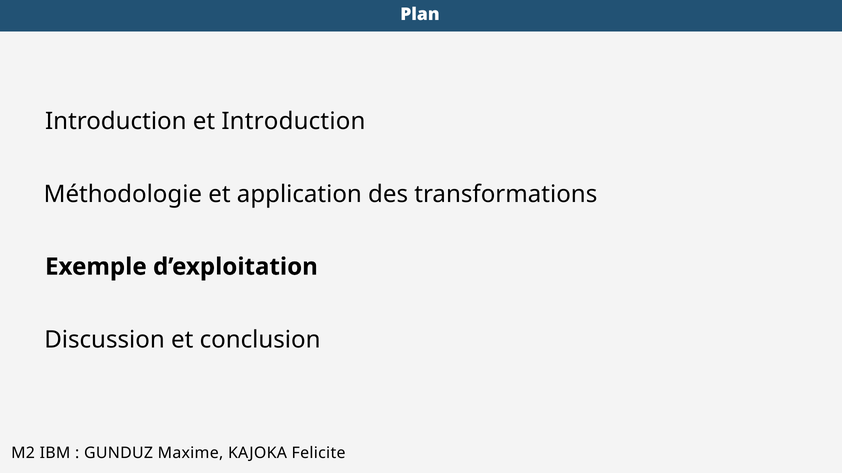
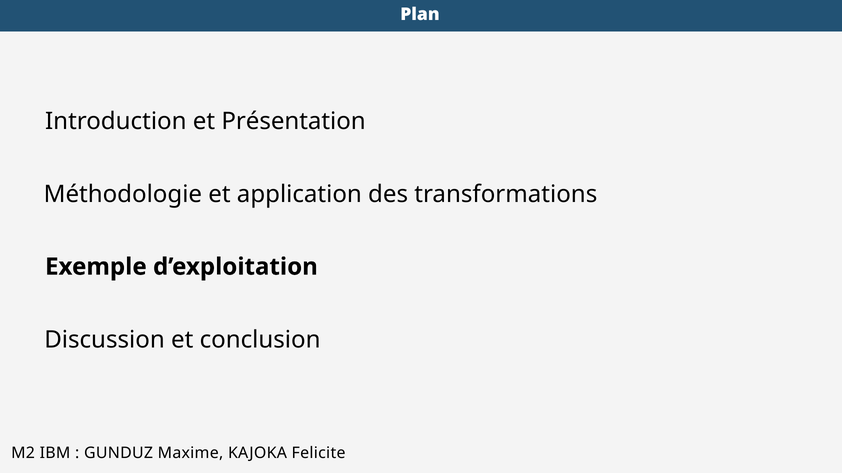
et Introduction: Introduction -> Présentation (294, 121)
